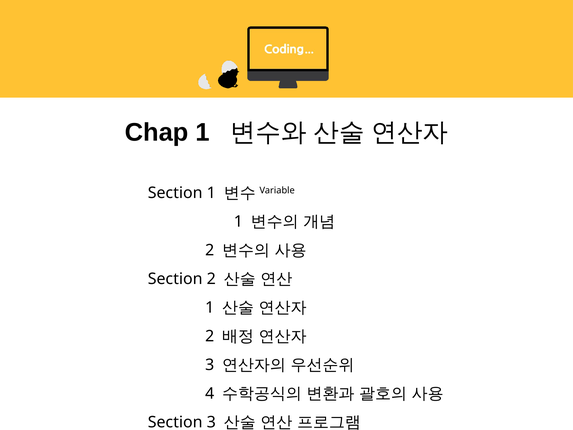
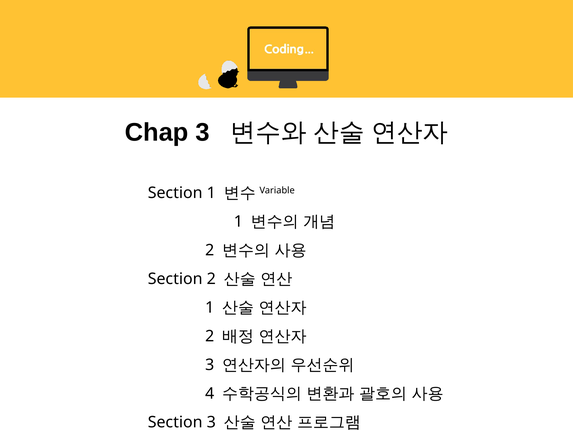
Chap 1: 1 -> 3 (203, 132)
